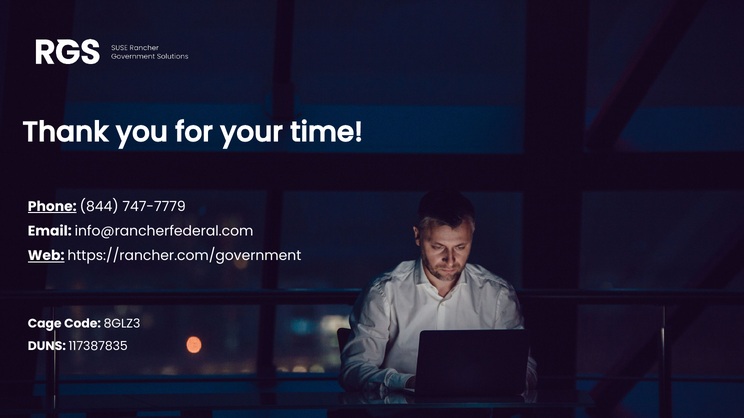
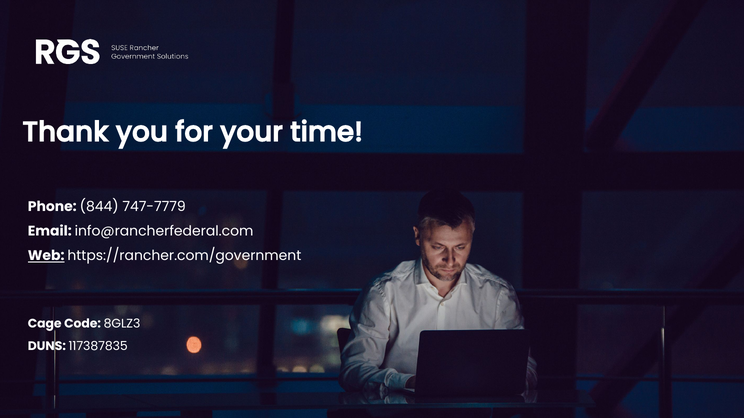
Phone underline: present -> none (52, 207)
